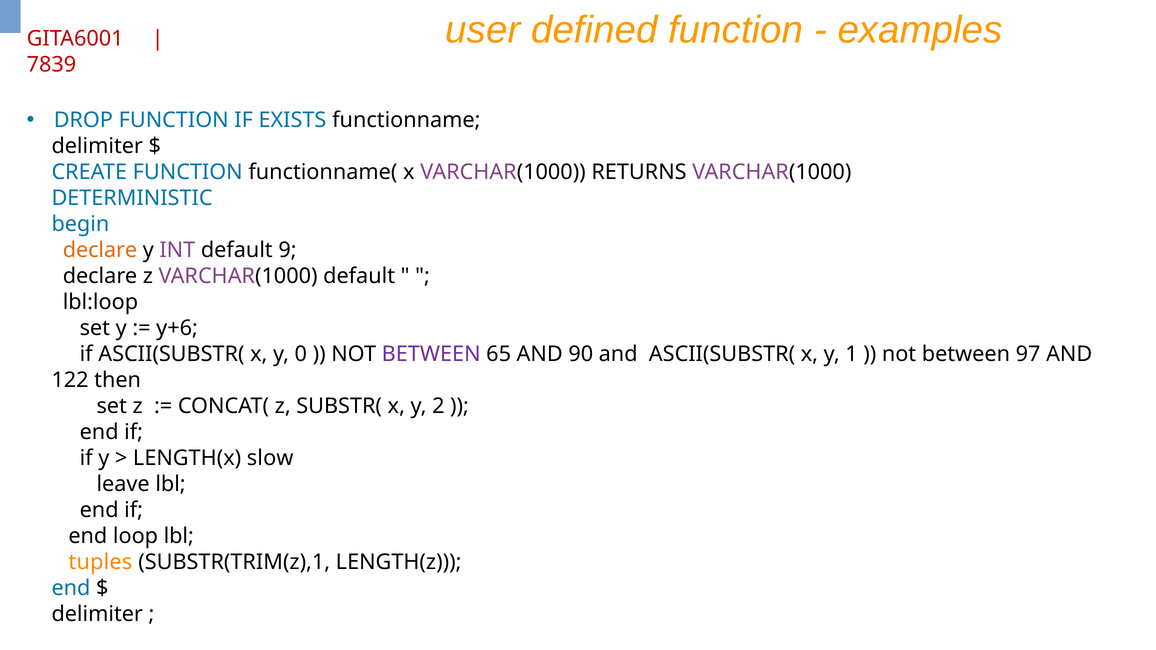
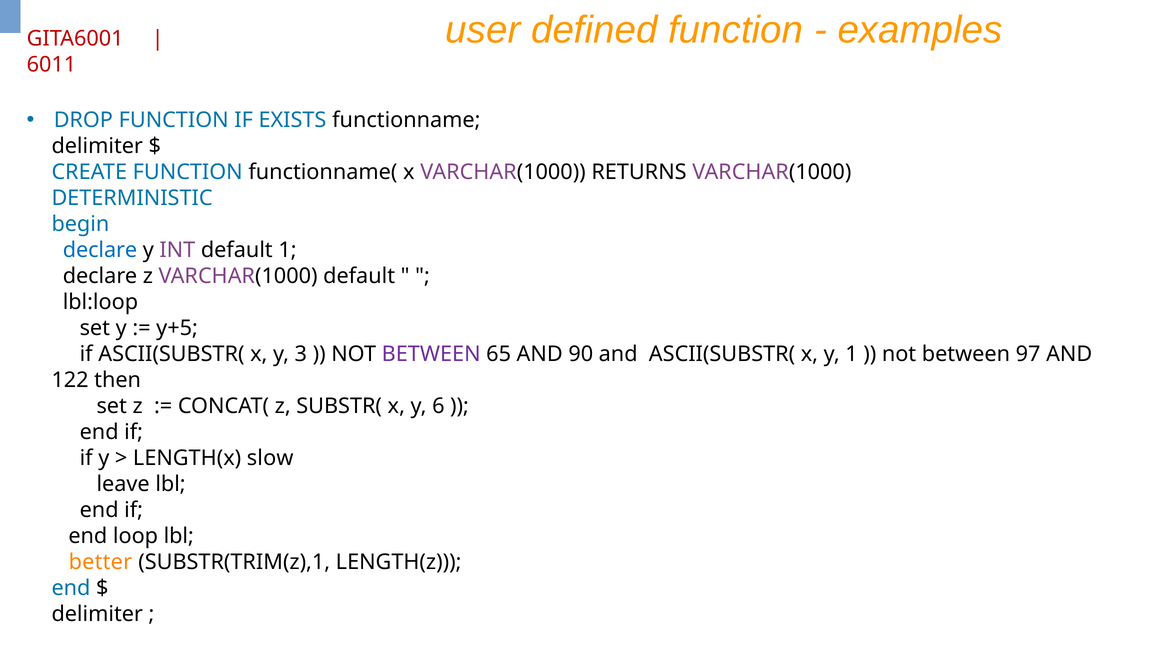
7839: 7839 -> 6011 (51, 65)
declare colour: orange -> blue (100, 250)
default 9: 9 -> 1 (287, 250)
y+6: y+6 -> y+5 (177, 328)
0: 0 -> 3 (301, 354)
2: 2 -> 6 (438, 406)
tuples: tuples -> better (100, 562)
